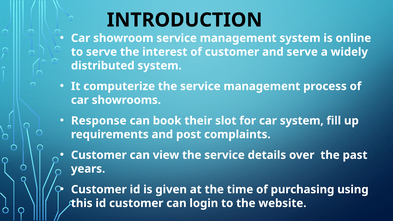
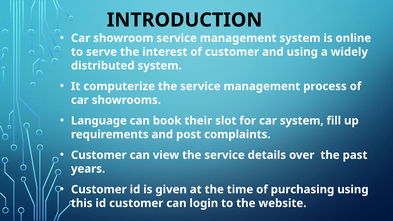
and serve: serve -> using (302, 52)
Response: Response -> Language (99, 121)
